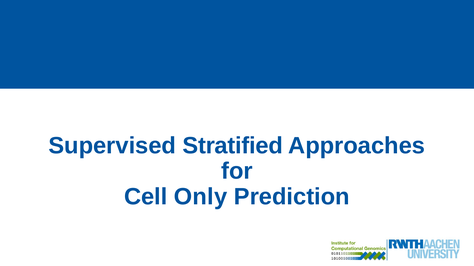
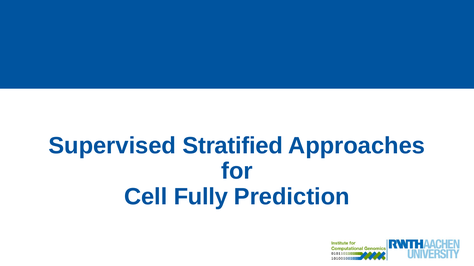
Only: Only -> Fully (201, 197)
